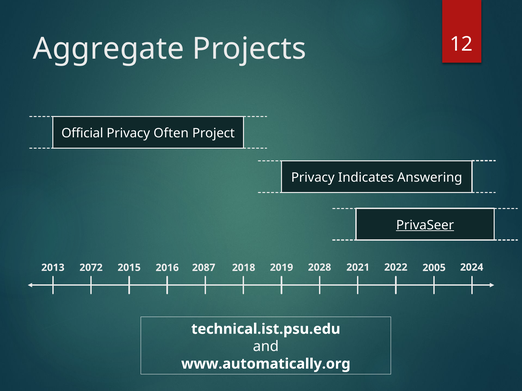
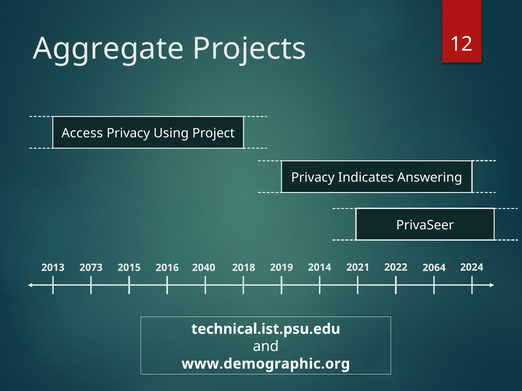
Official: Official -> Access (82, 134)
Often: Often -> Using (171, 134)
PrivaSeer underline: present -> none (425, 225)
2072: 2072 -> 2073 (91, 268)
2087: 2087 -> 2040 (204, 268)
2028: 2028 -> 2014 (320, 268)
2005: 2005 -> 2064 (434, 268)
www.automatically.org: www.automatically.org -> www.demographic.org (266, 364)
